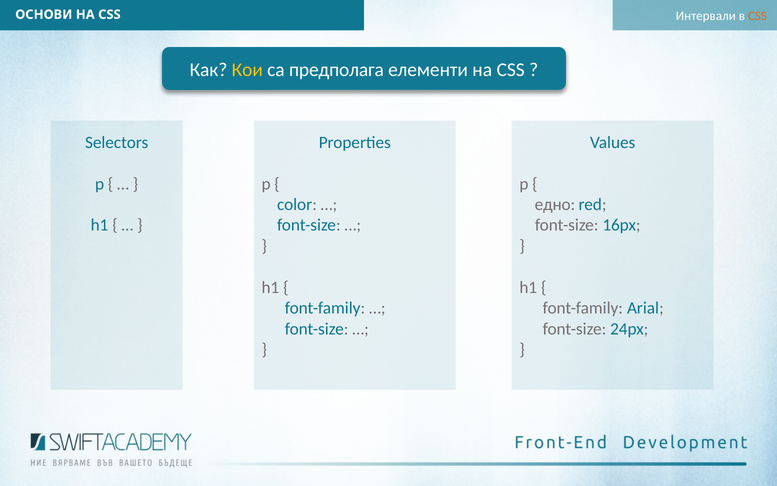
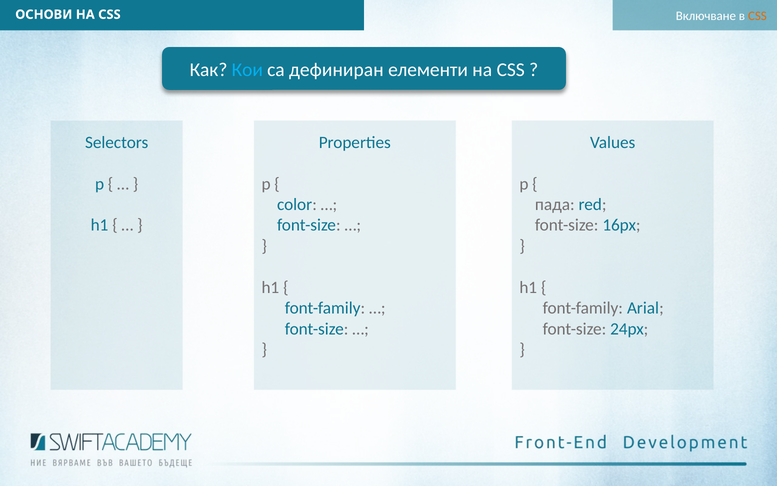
Интервали: Интервали -> Включване (706, 16)
Кои colour: yellow -> light blue (247, 70)
предполага: предполага -> дефиниран (336, 70)
едно: едно -> пада (555, 204)
